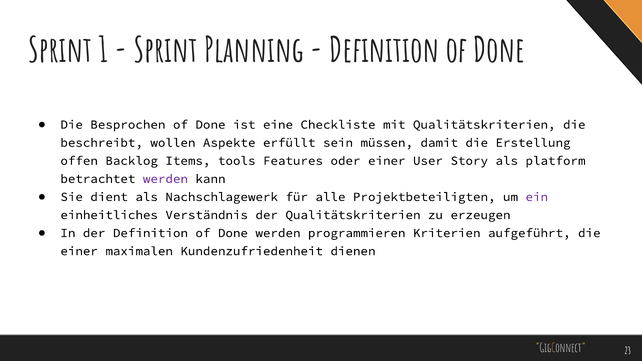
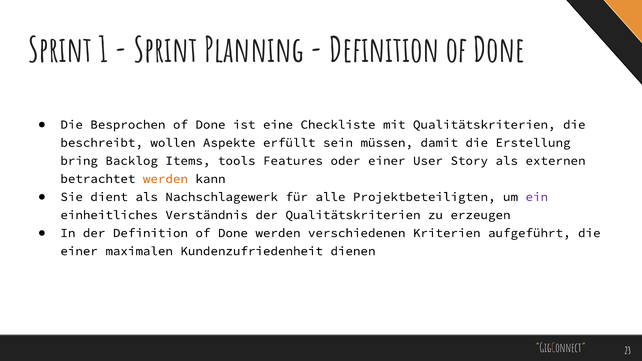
offen: offen -> bring (79, 161)
platform: platform -> externen (556, 161)
werden colour: purple -> orange (165, 179)
programmieren: programmieren -> verschiedenen (357, 233)
